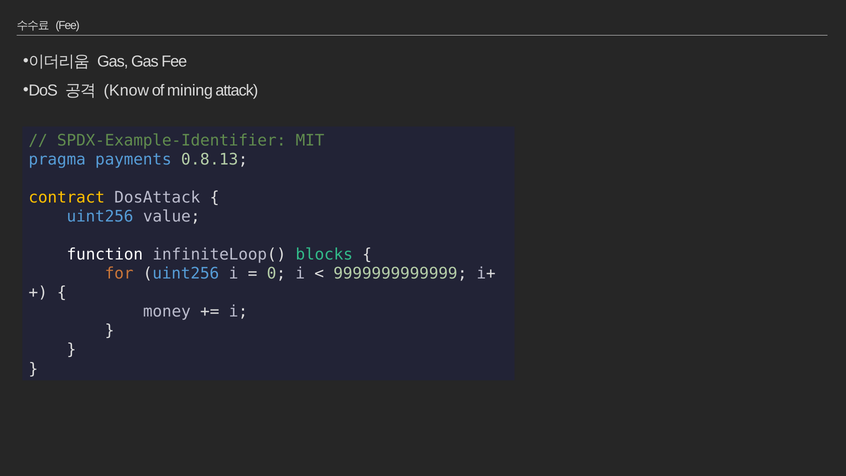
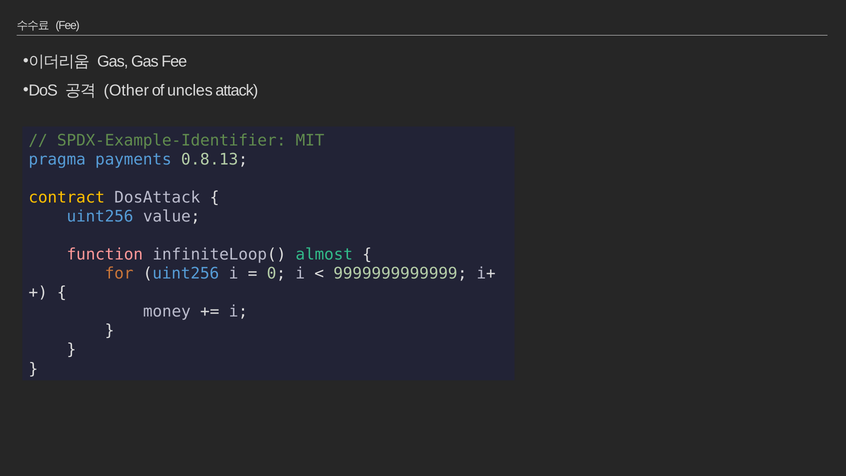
Know: Know -> Other (126, 90)
mining: mining -> uncles (190, 90)
function colour: white -> pink (105, 254)
blocks: blocks -> almost (324, 254)
